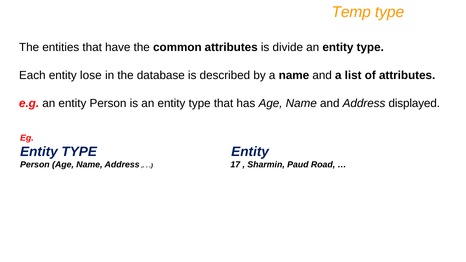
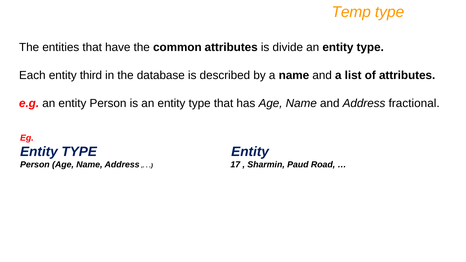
lose: lose -> third (91, 75)
displayed: displayed -> fractional (414, 103)
